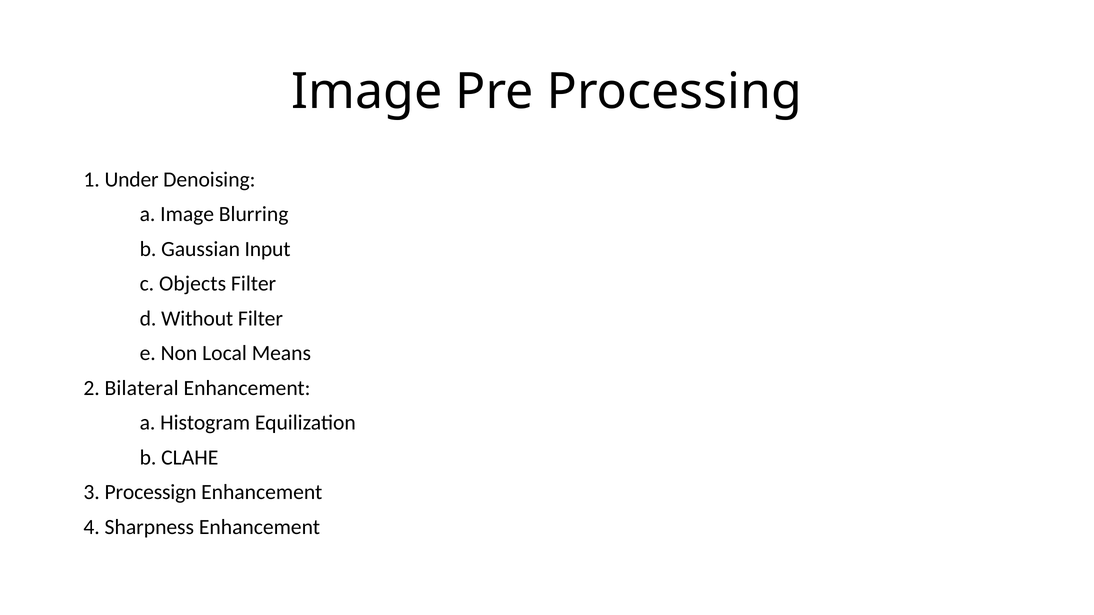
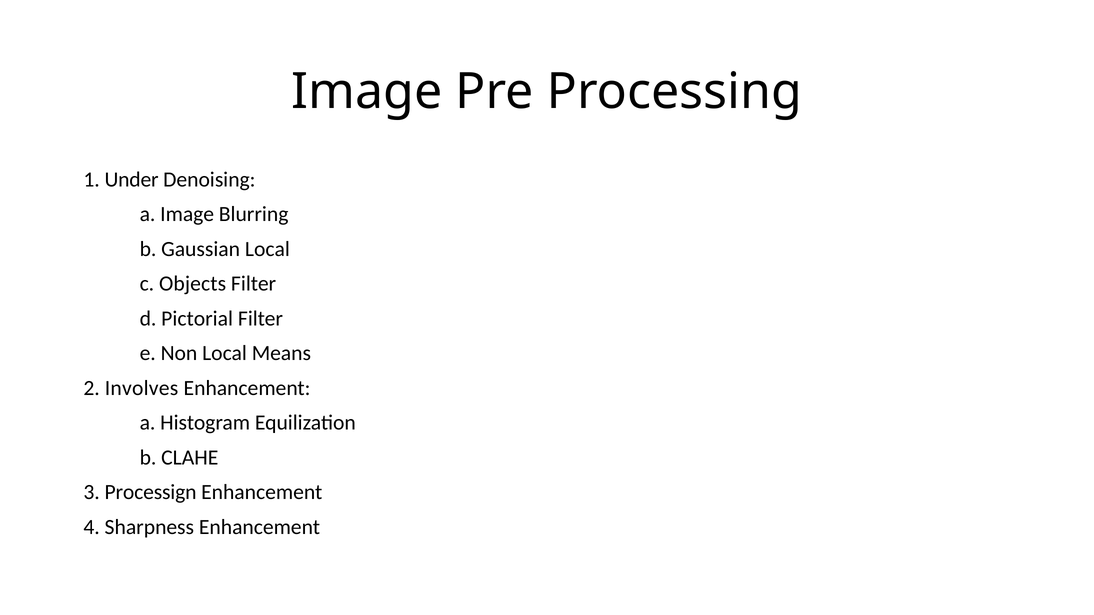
Gaussian Input: Input -> Local (267, 249)
Without: Without -> Pictorial (197, 319)
Bilateral: Bilateral -> Involves (142, 388)
